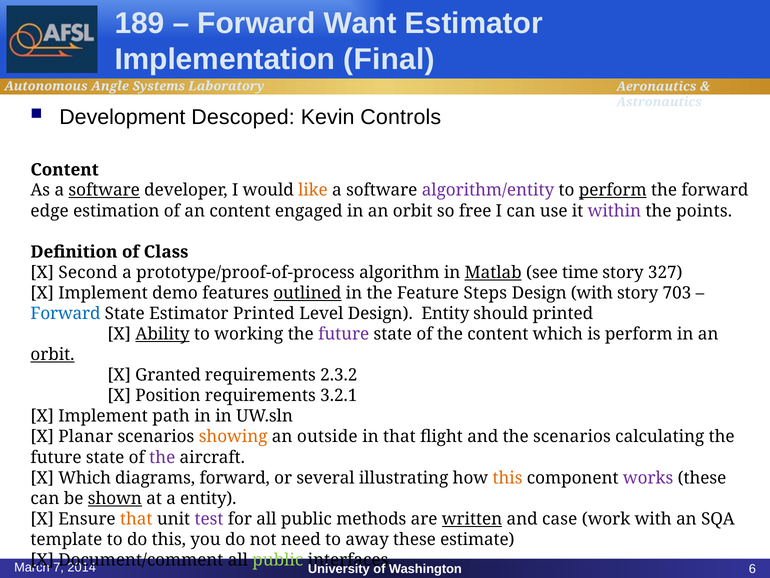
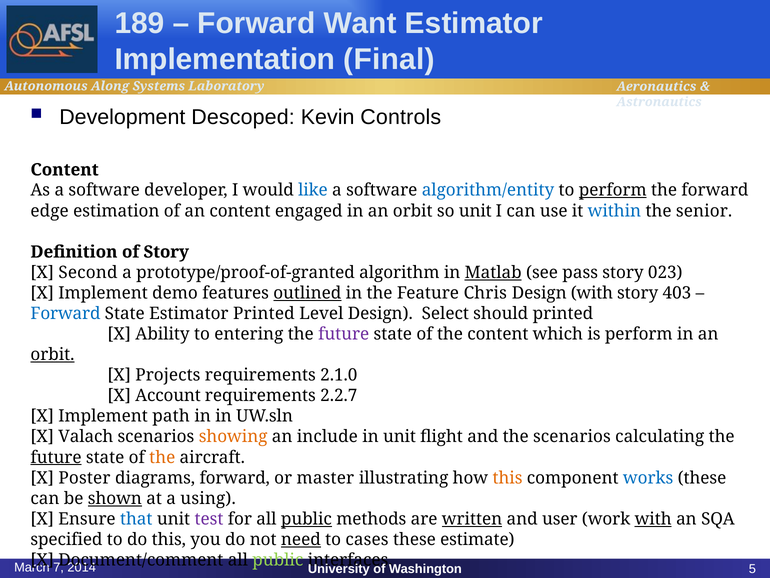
Angle: Angle -> Along (110, 86)
software underline: present -> none (104, 190)
like colour: orange -> blue (313, 190)
algorithm/entity colour: purple -> blue (488, 190)
so free: free -> unit (475, 211)
within colour: purple -> blue (614, 211)
points: points -> senior (704, 211)
of Class: Class -> Story (166, 252)
prototype/proof-of-process: prototype/proof-of-process -> prototype/proof-of-granted (245, 272)
time: time -> pass (580, 272)
327: 327 -> 023 (665, 272)
Steps: Steps -> Chris (485, 293)
703: 703 -> 403 (677, 293)
Design Entity: Entity -> Select (445, 313)
Ability underline: present -> none (162, 334)
working: working -> entering (249, 334)
Granted: Granted -> Projects (168, 375)
2.3.2: 2.3.2 -> 2.1.0 (339, 375)
Position: Position -> Account (168, 395)
3.2.1: 3.2.1 -> 2.2.7 (339, 395)
Planar: Planar -> Valach (86, 436)
outside: outside -> include (327, 436)
in that: that -> unit (400, 436)
future underline: none -> present (56, 457)
the colour: purple -> orange (162, 457)
X Which: Which -> Poster (84, 477)
several: several -> master (325, 477)
works colour: purple -> blue (648, 477)
a entity: entity -> using (208, 498)
that colour: orange -> blue (136, 519)
public underline: none -> present (306, 519)
case: case -> user (560, 519)
with underline: none -> present (653, 519)
template: template -> specified (66, 539)
need underline: none -> present (301, 539)
away: away -> cases (367, 539)
6: 6 -> 5 (752, 569)
